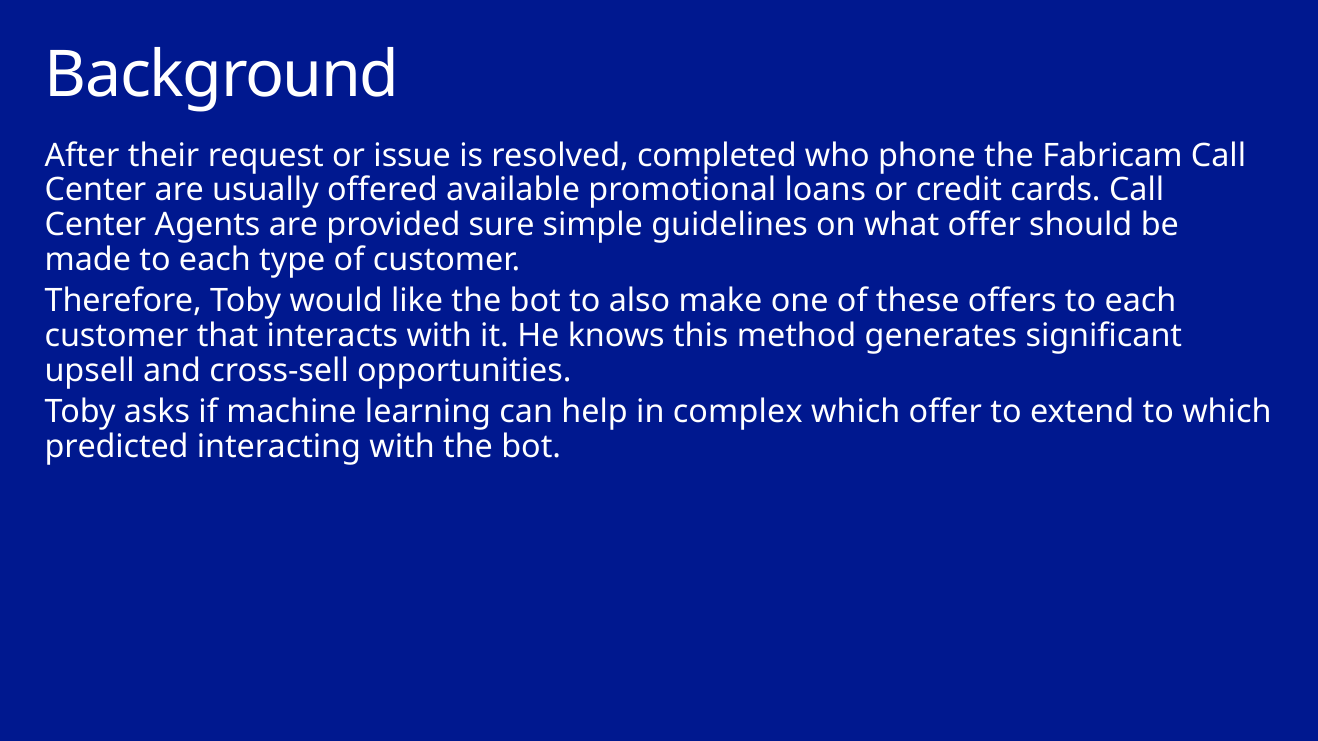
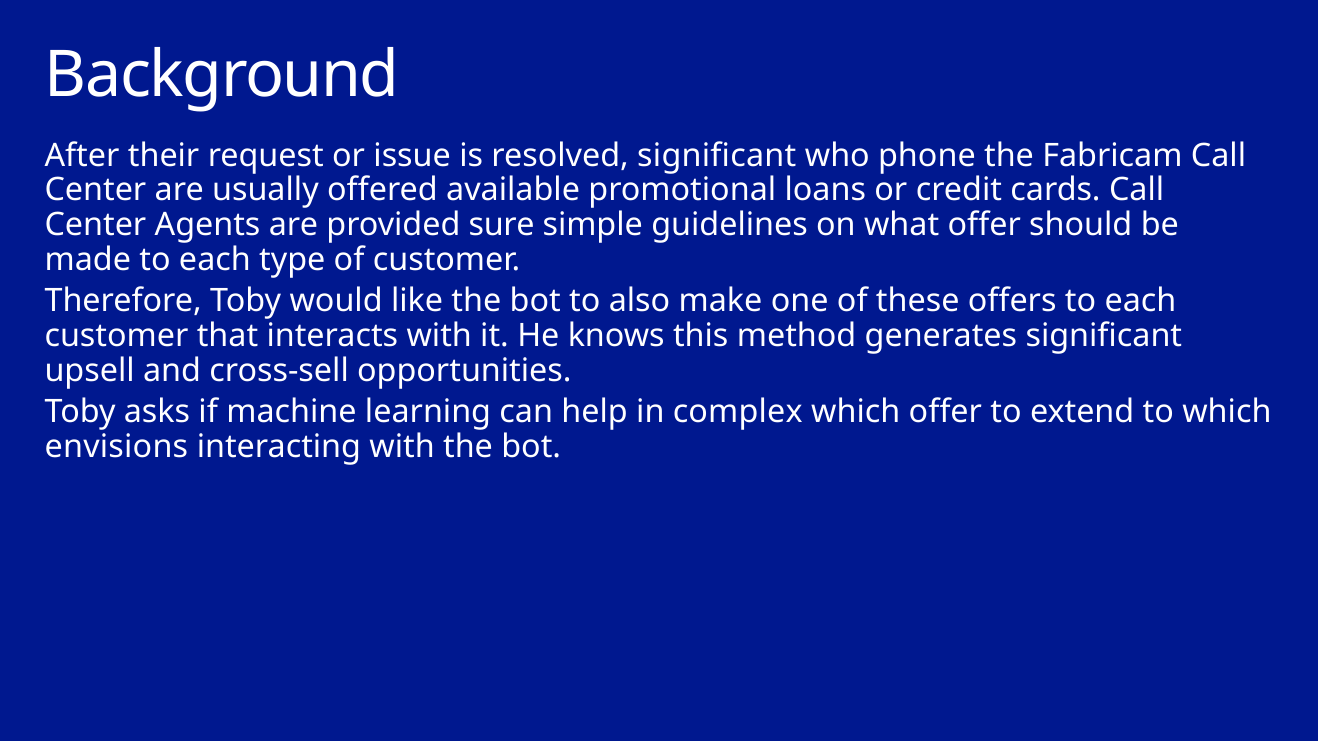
resolved completed: completed -> significant (717, 155)
predicted: predicted -> envisions (116, 447)
